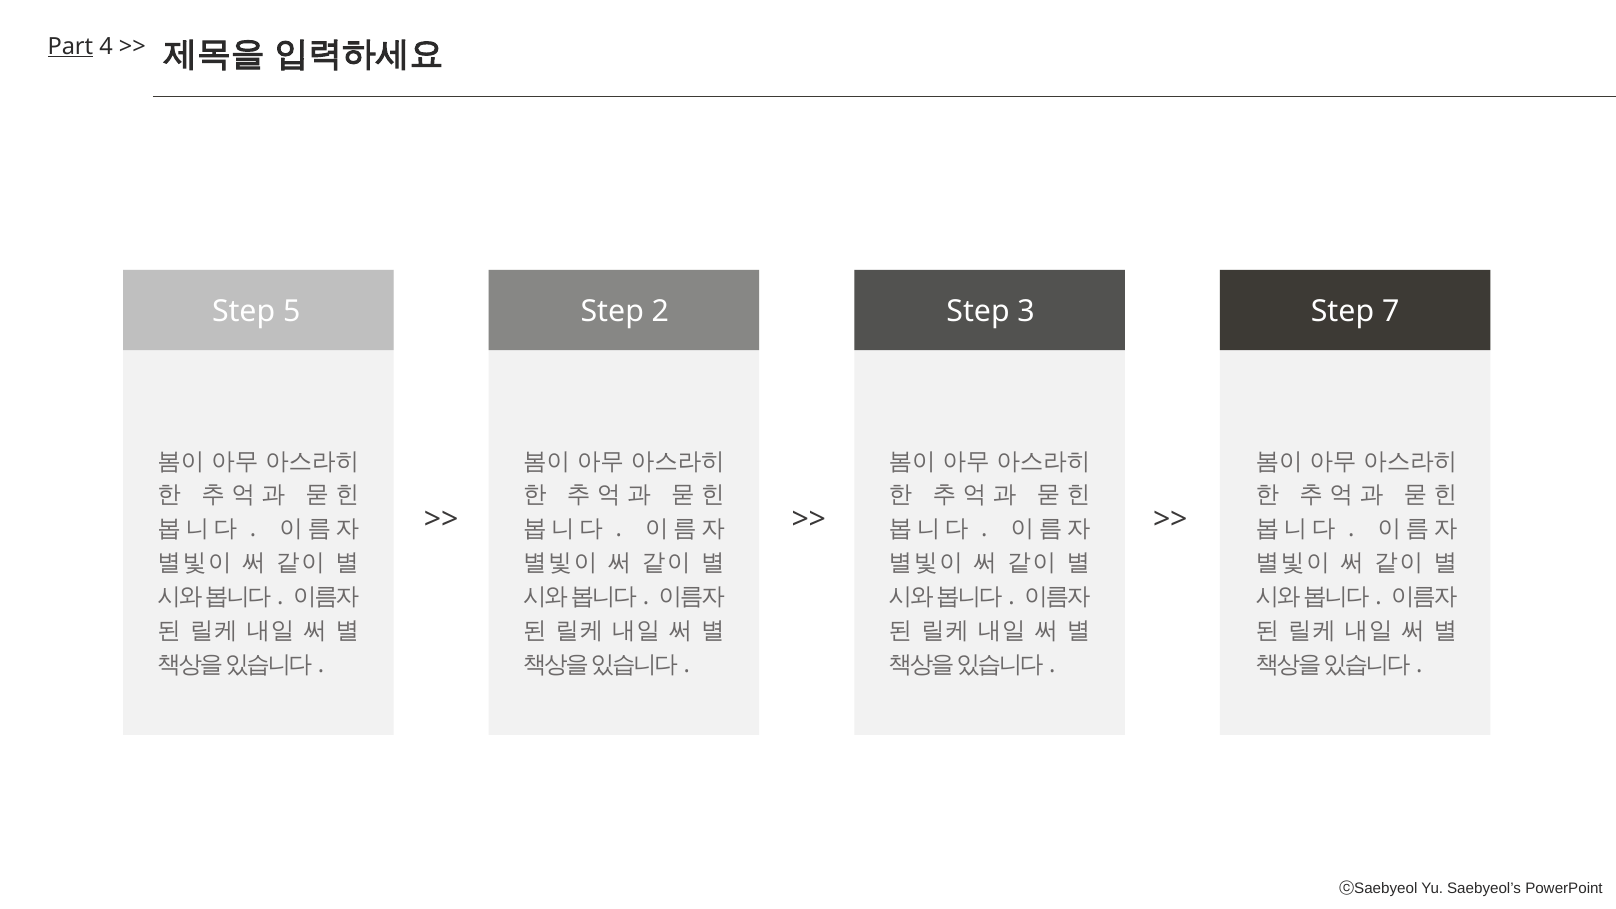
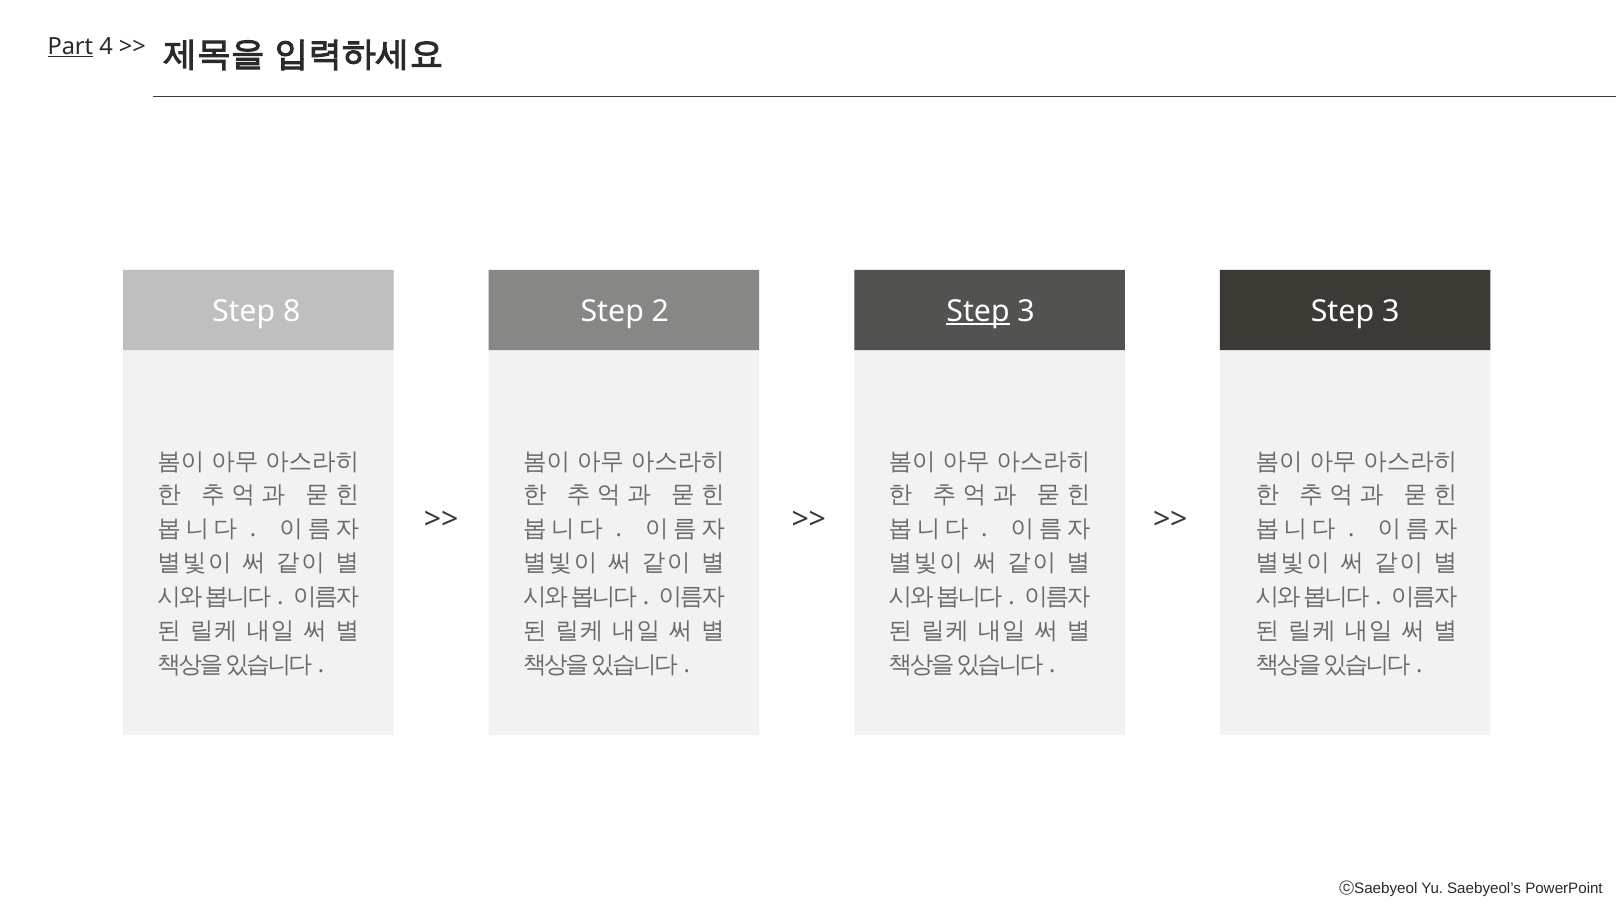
5: 5 -> 8 (292, 311)
Step underline: none -> present (978, 311)
3 Step 7: 7 -> 3 (1391, 311)
